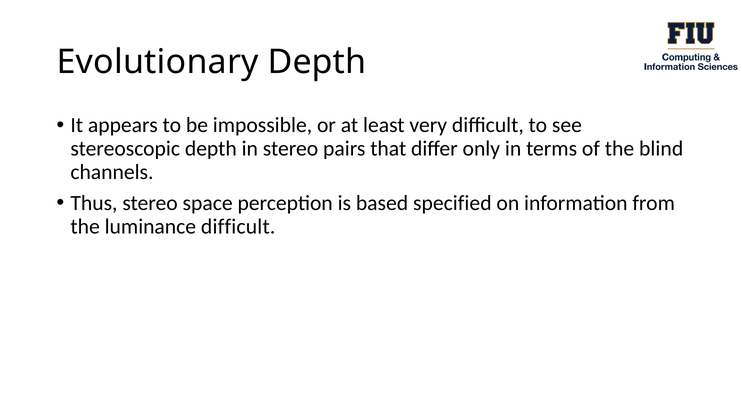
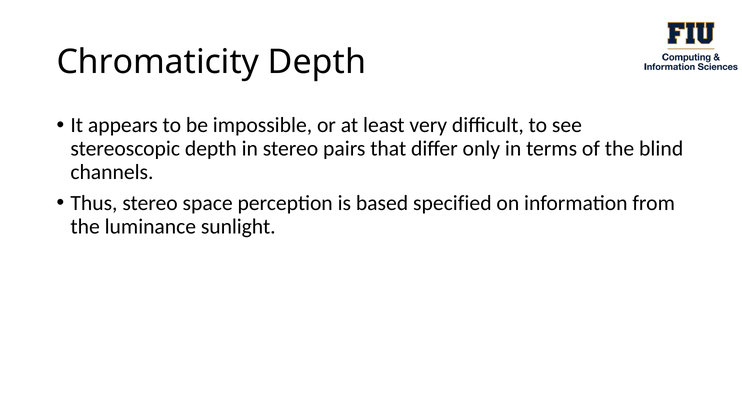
Evolutionary: Evolutionary -> Chromaticity (158, 62)
luminance difficult: difficult -> sunlight (238, 227)
